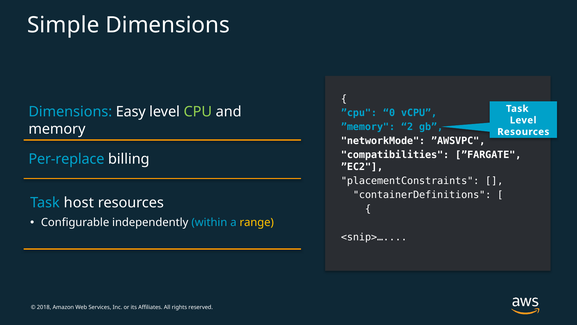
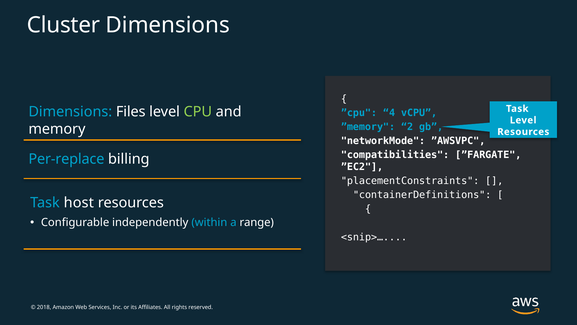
Simple: Simple -> Cluster (64, 25)
Easy: Easy -> Files (131, 112)
0: 0 -> 4 (389, 113)
range colour: yellow -> white (257, 222)
